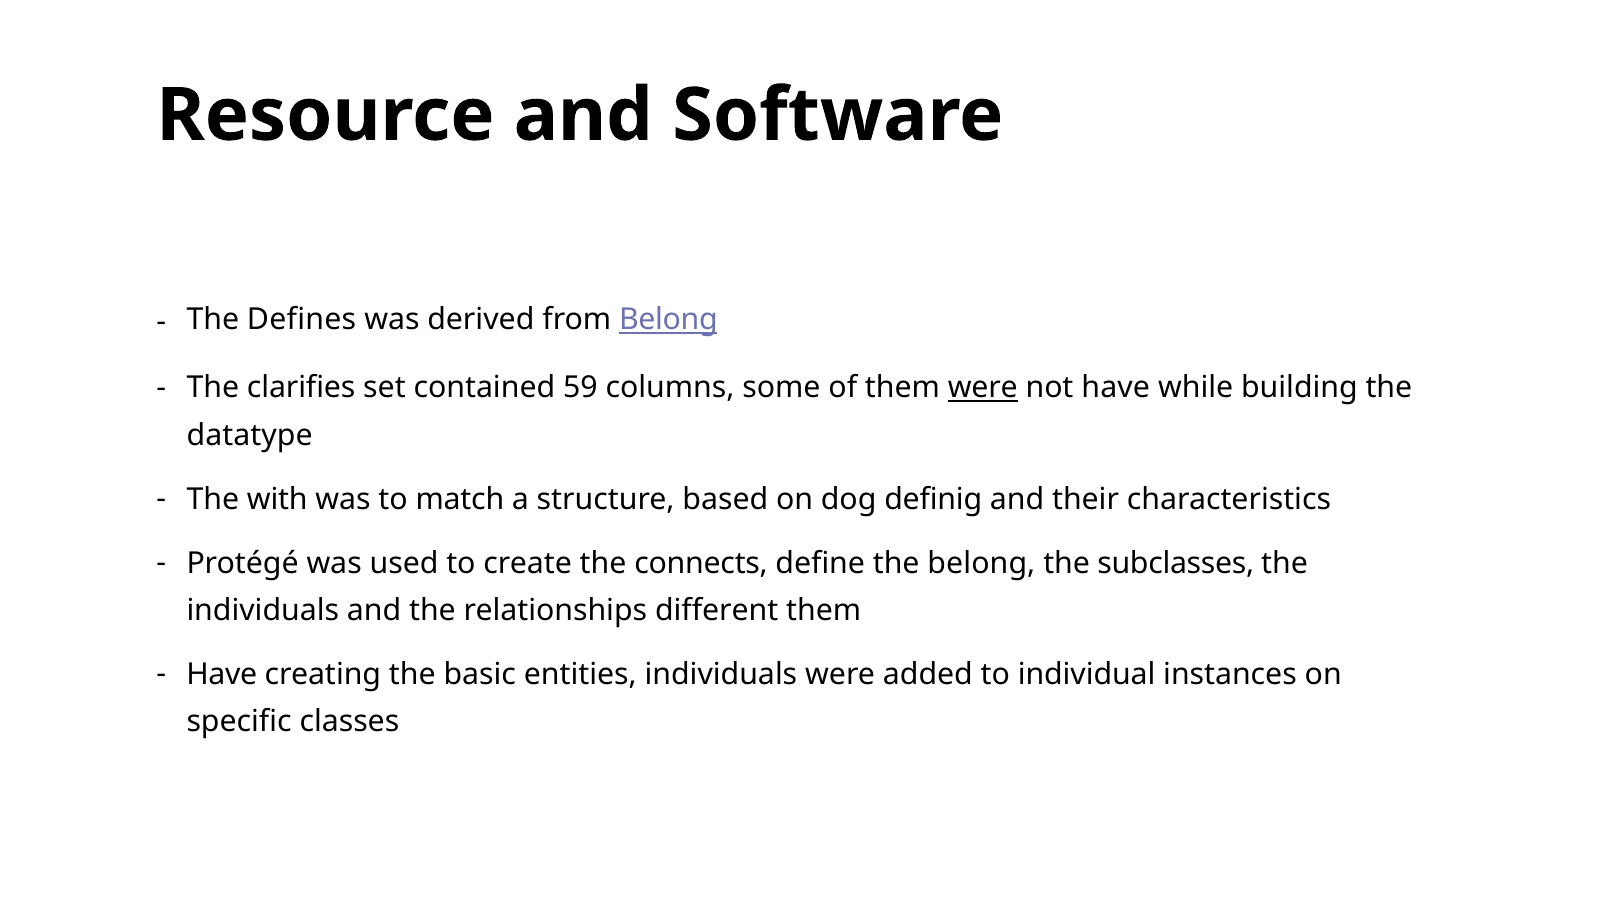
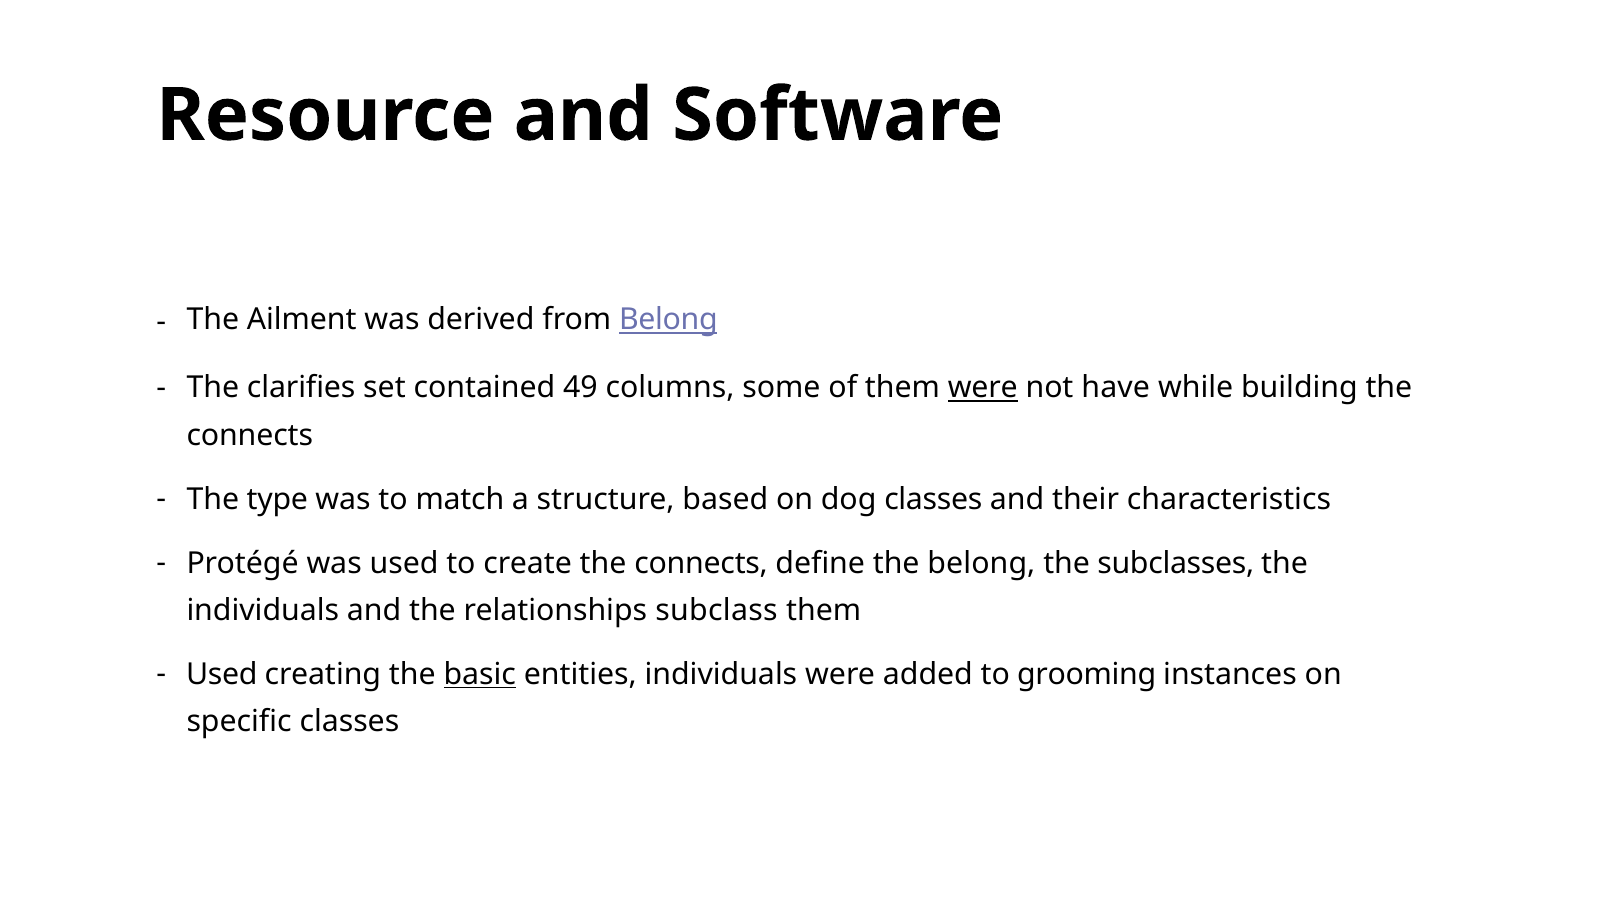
Defines: Defines -> Ailment (302, 319)
59: 59 -> 49 (580, 388)
datatype: datatype -> connects (250, 435)
with: with -> type (277, 499)
dog definig: definig -> classes (933, 499)
different: different -> subclass (716, 611)
Have: Have -> Used (222, 675)
basic underline: none -> present (480, 675)
individual: individual -> grooming (1087, 675)
